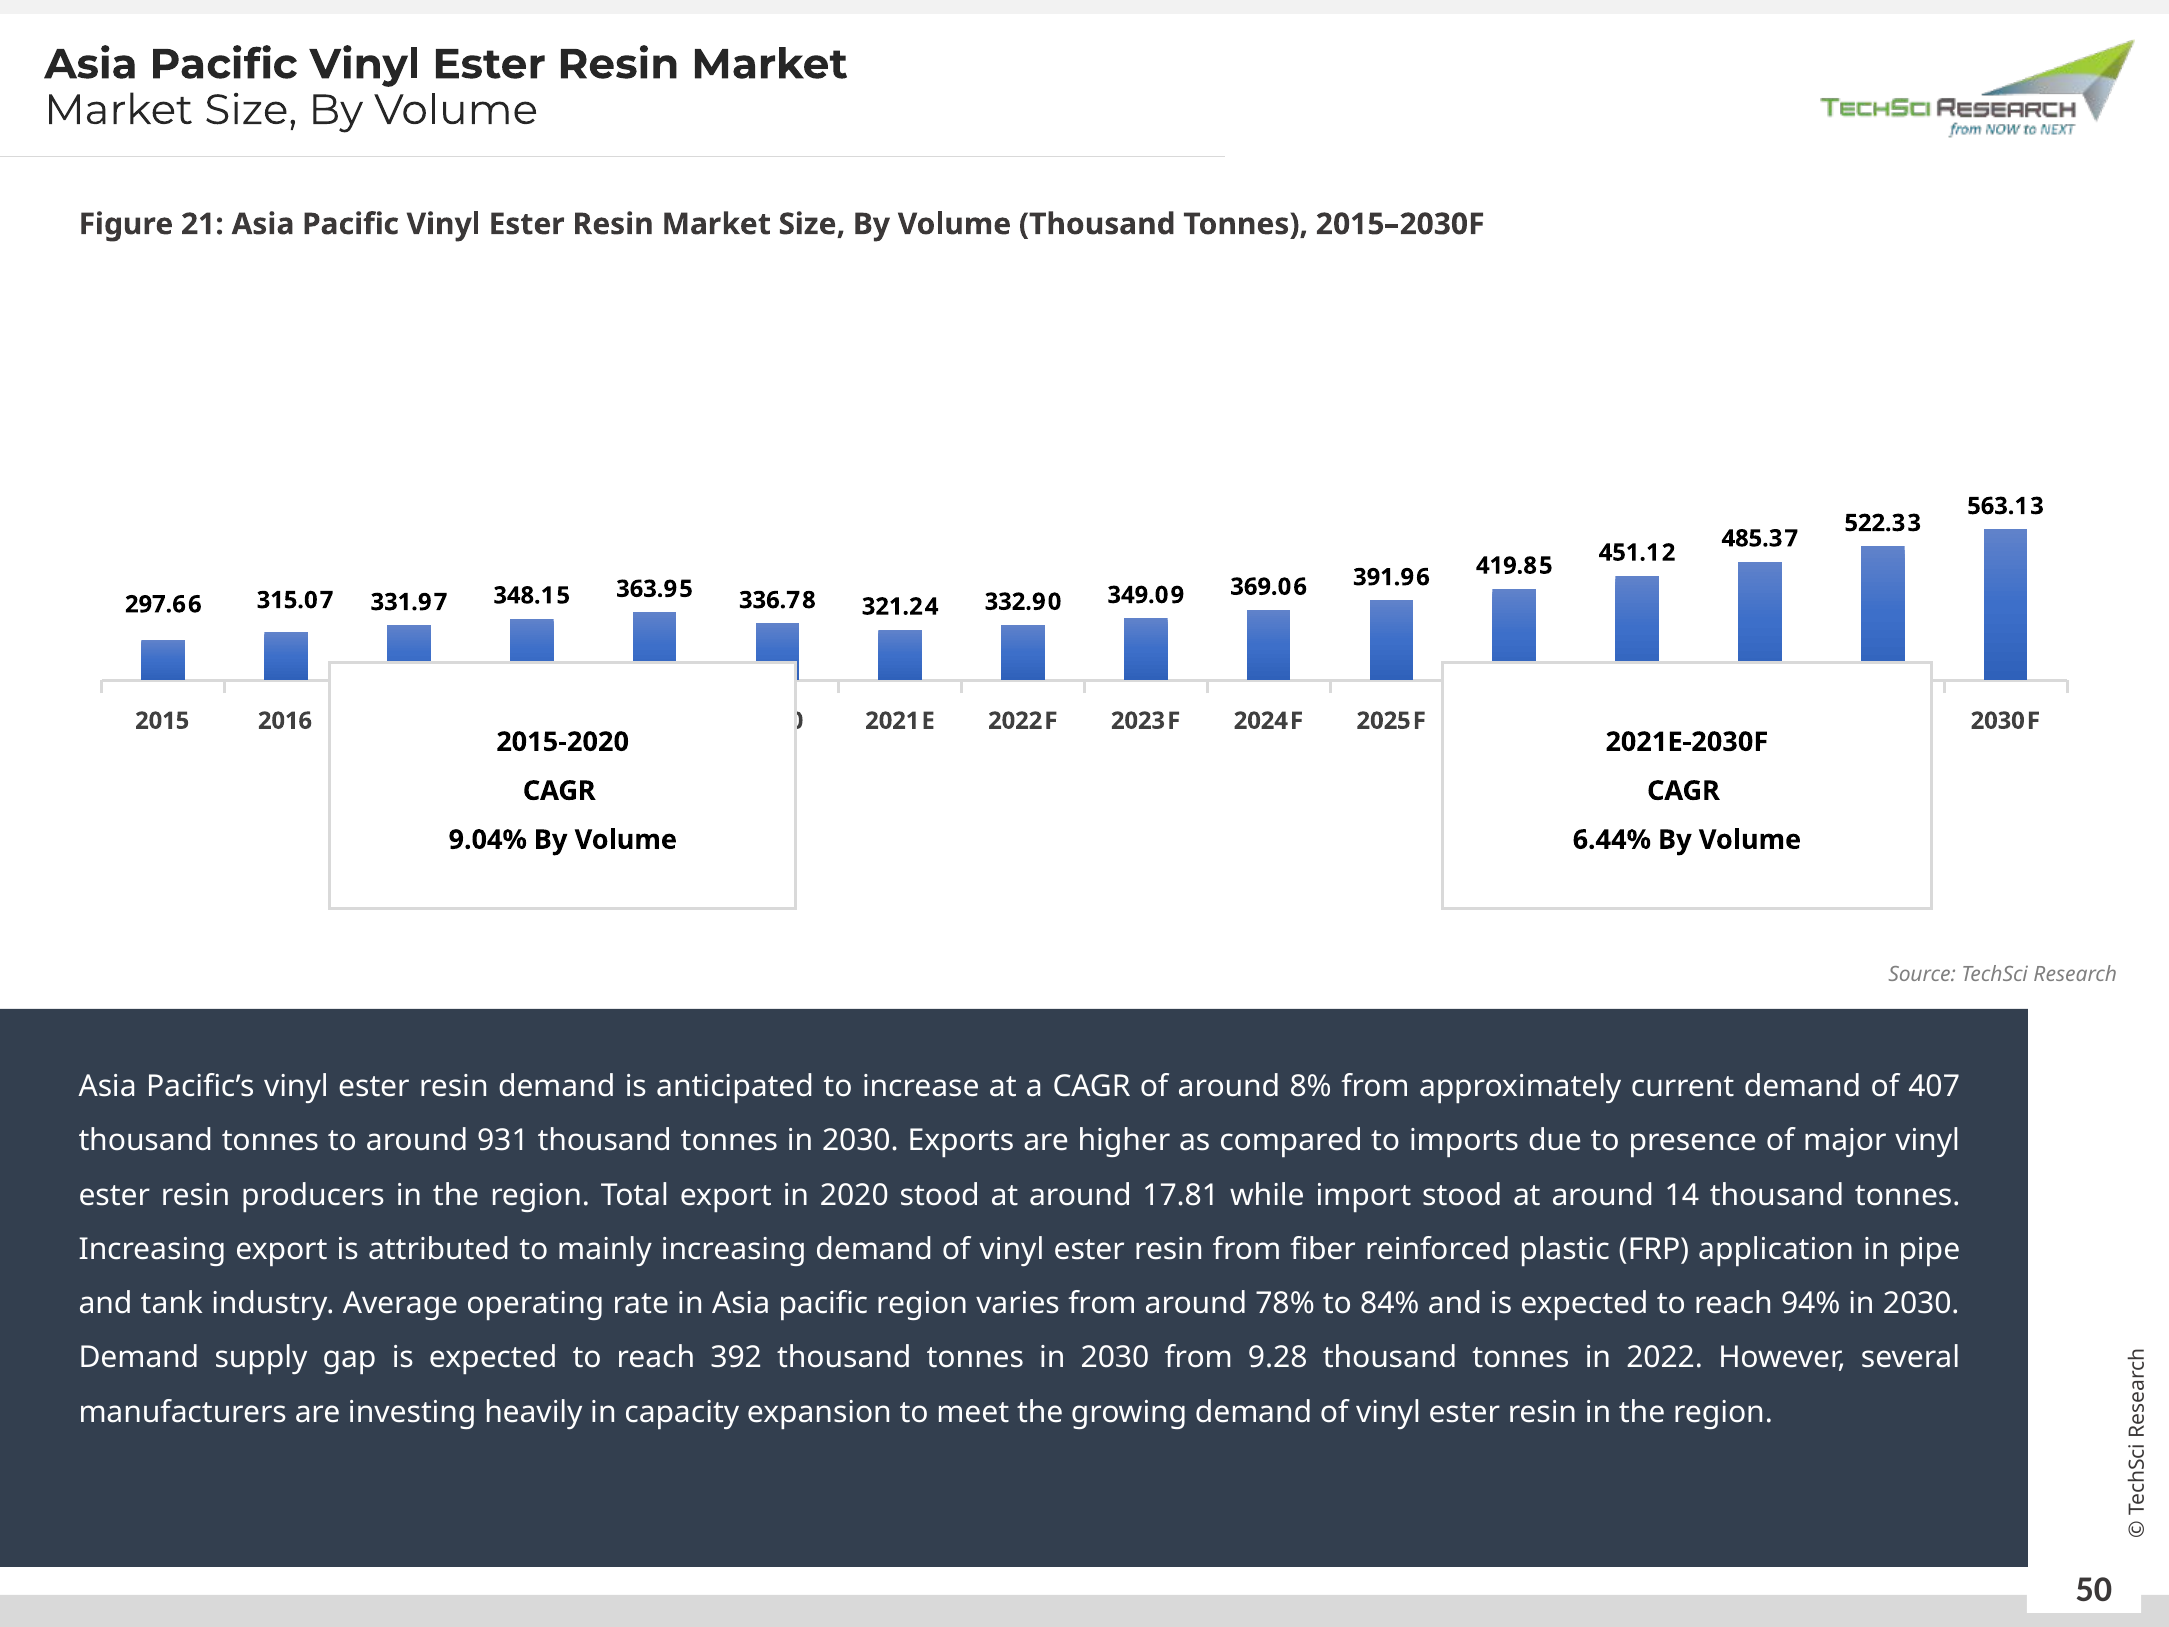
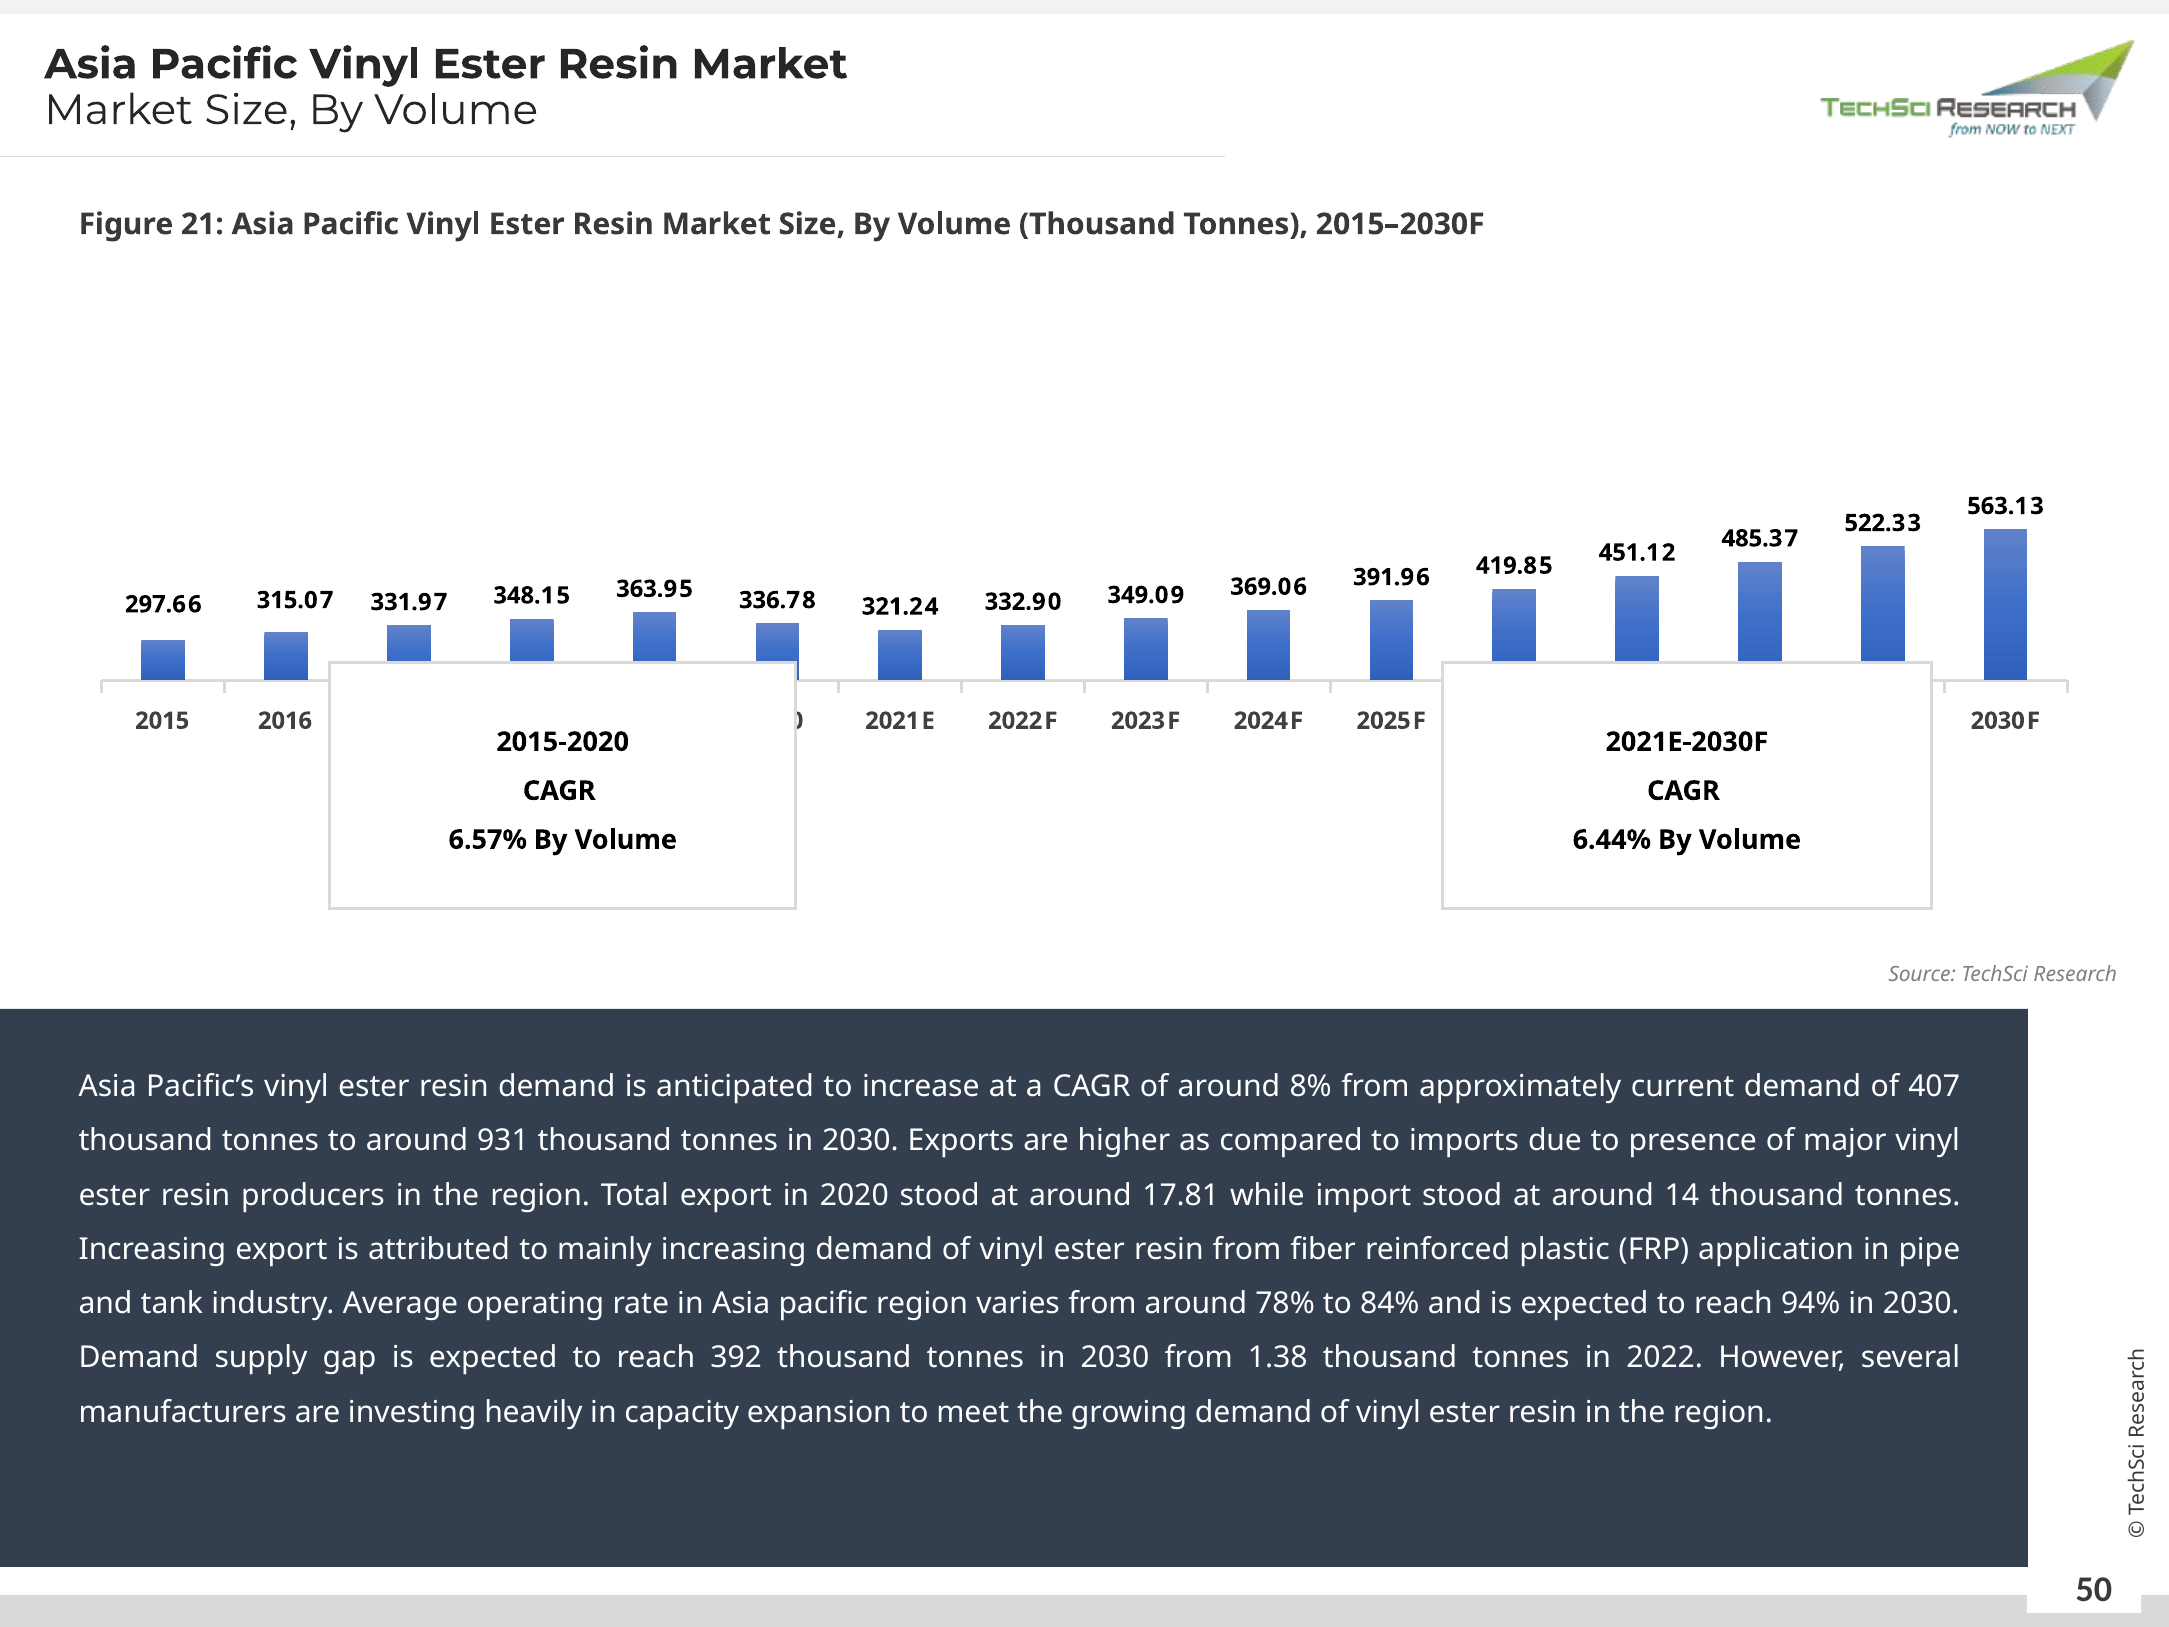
9.04%: 9.04% -> 6.57% (488, 840)
9.28: 9.28 -> 1.38 (1278, 1358)
